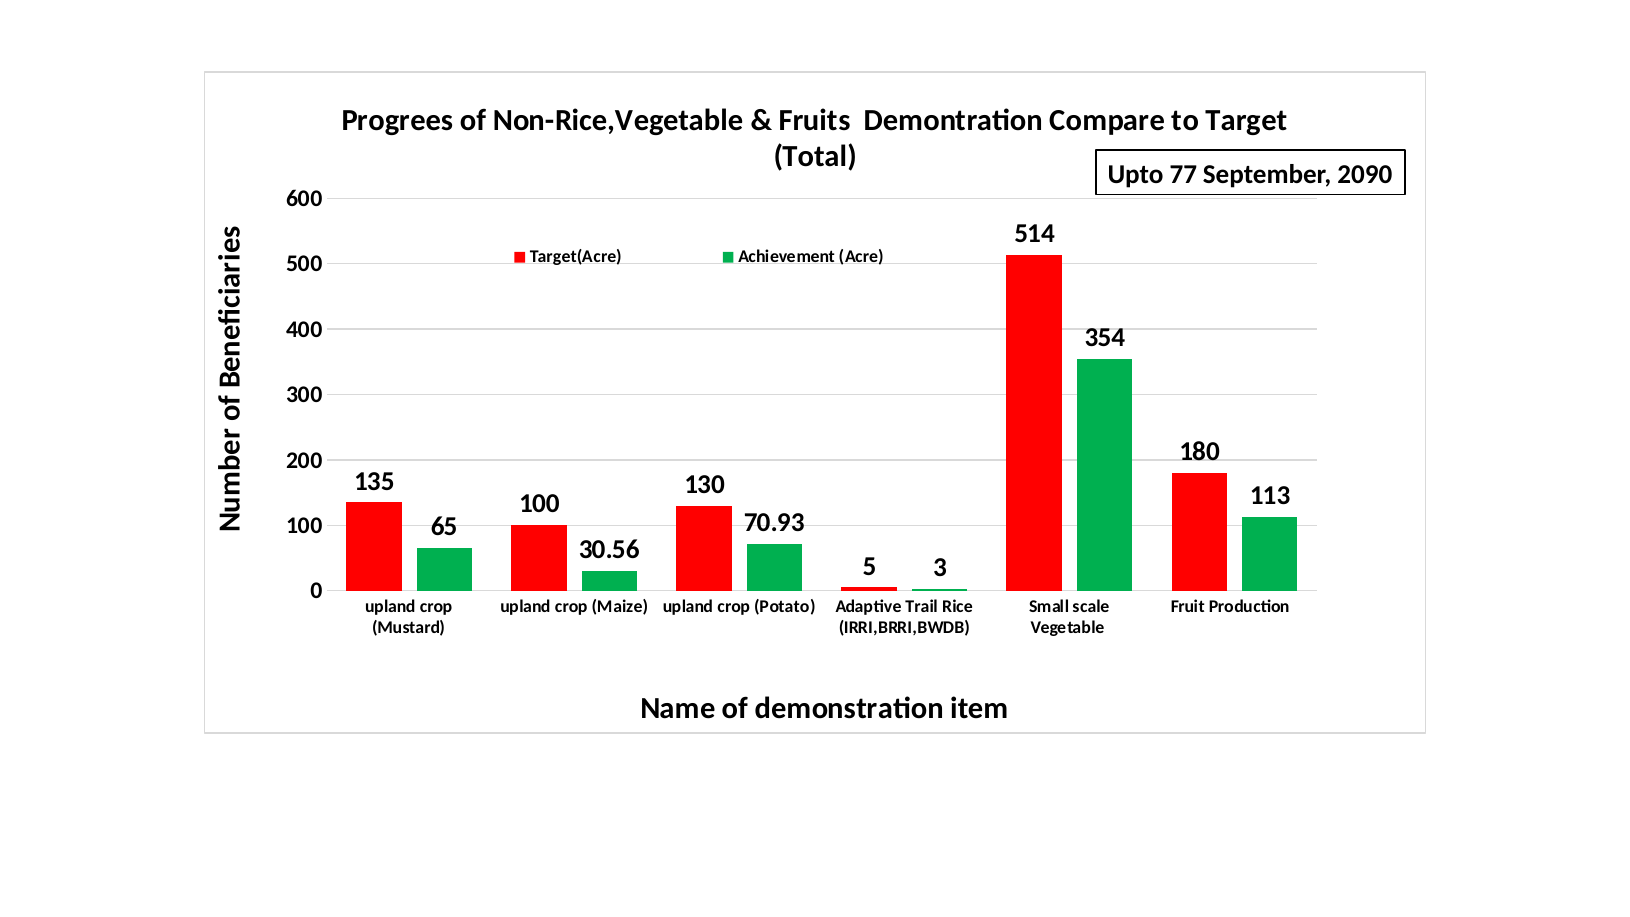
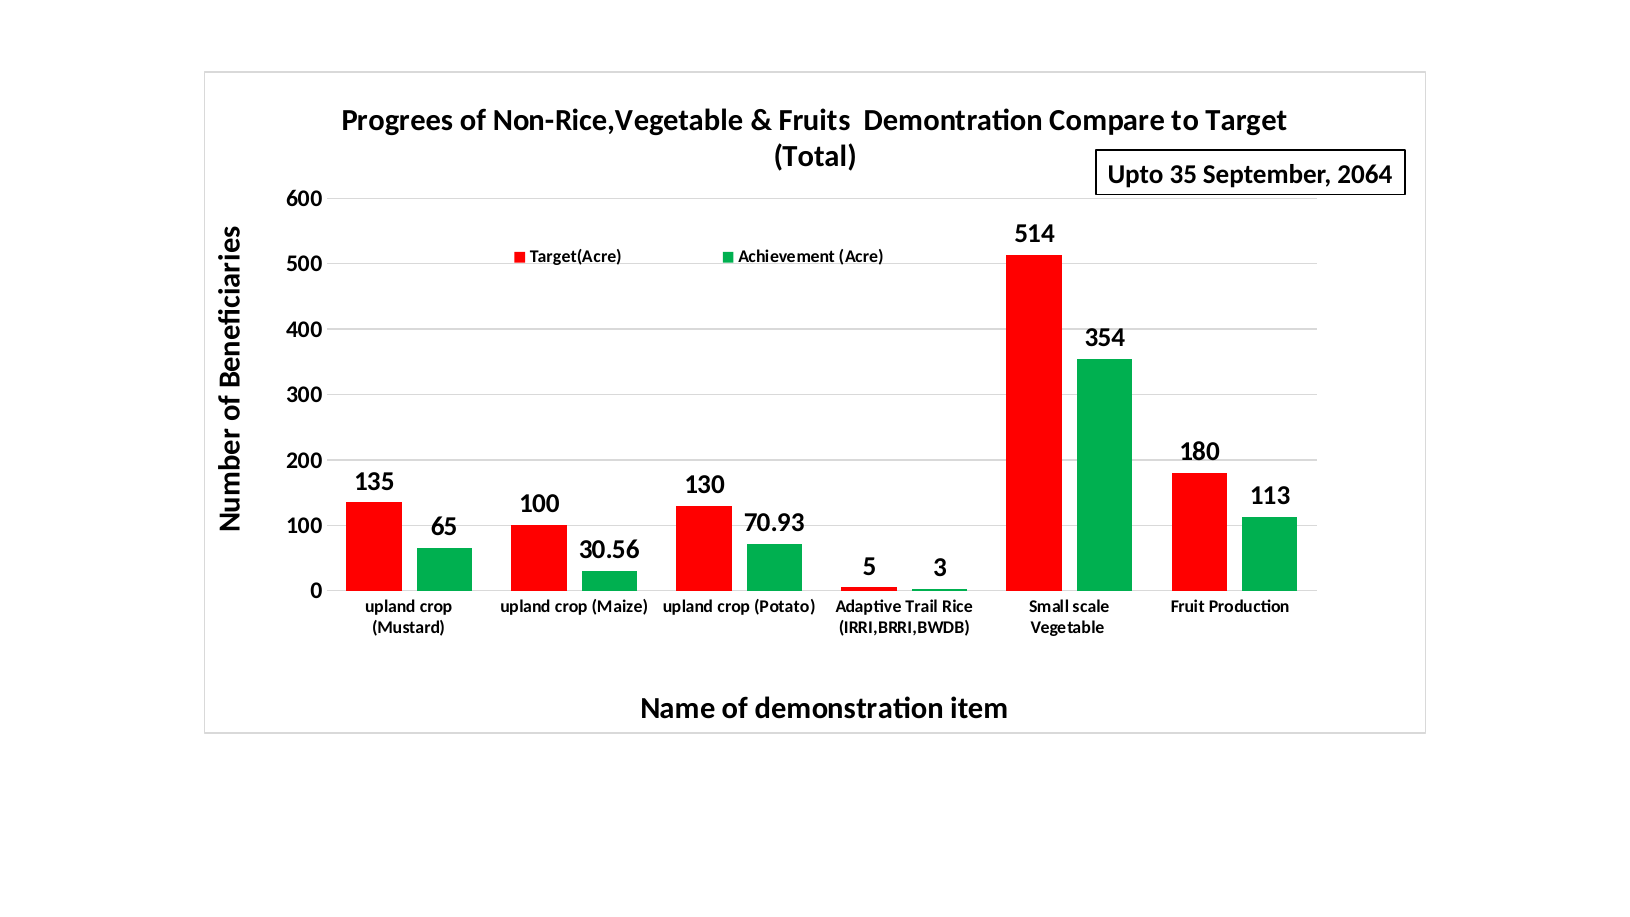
77: 77 -> 35 (1183, 174)
2090: 2090 -> 2064 (1365, 174)
